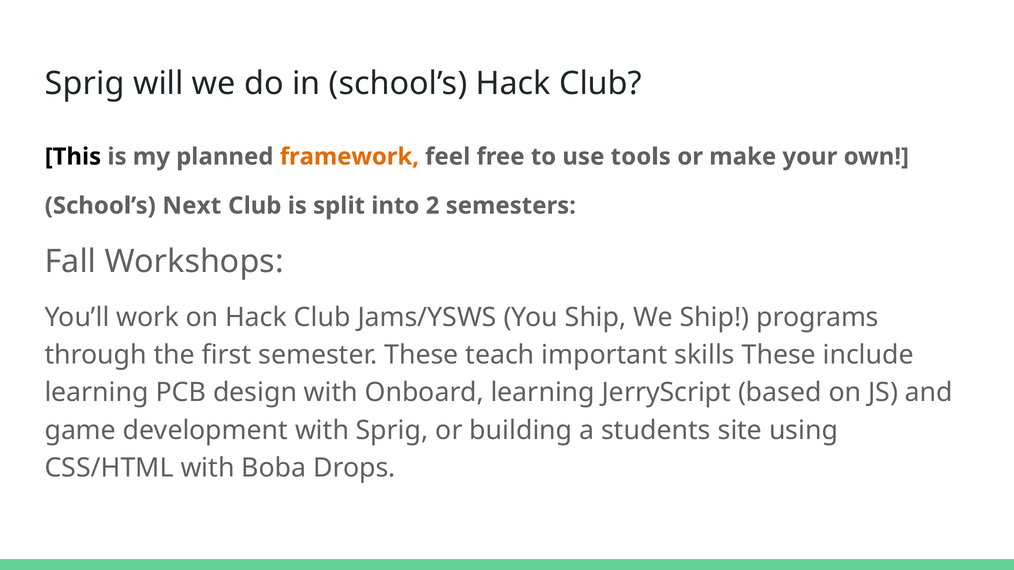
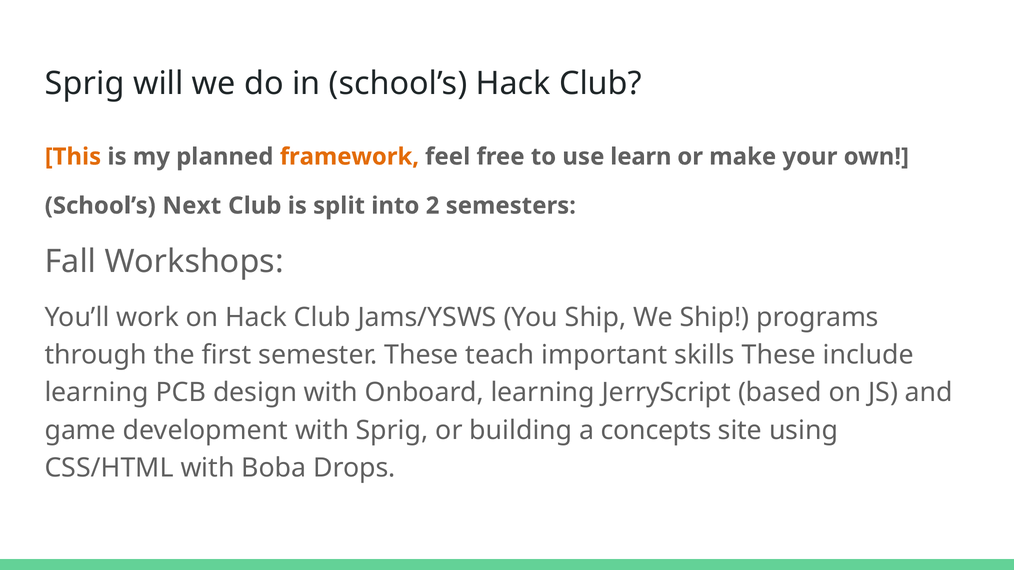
This colour: black -> orange (73, 157)
tools: tools -> learn (641, 157)
students: students -> concepts (656, 431)
